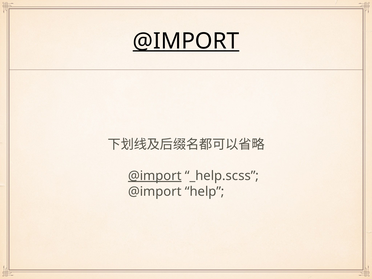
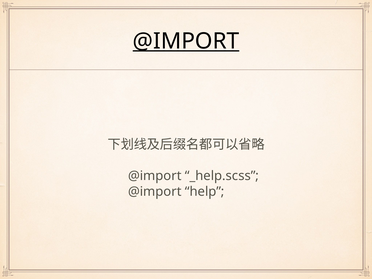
@import underline: present -> none (155, 176)
